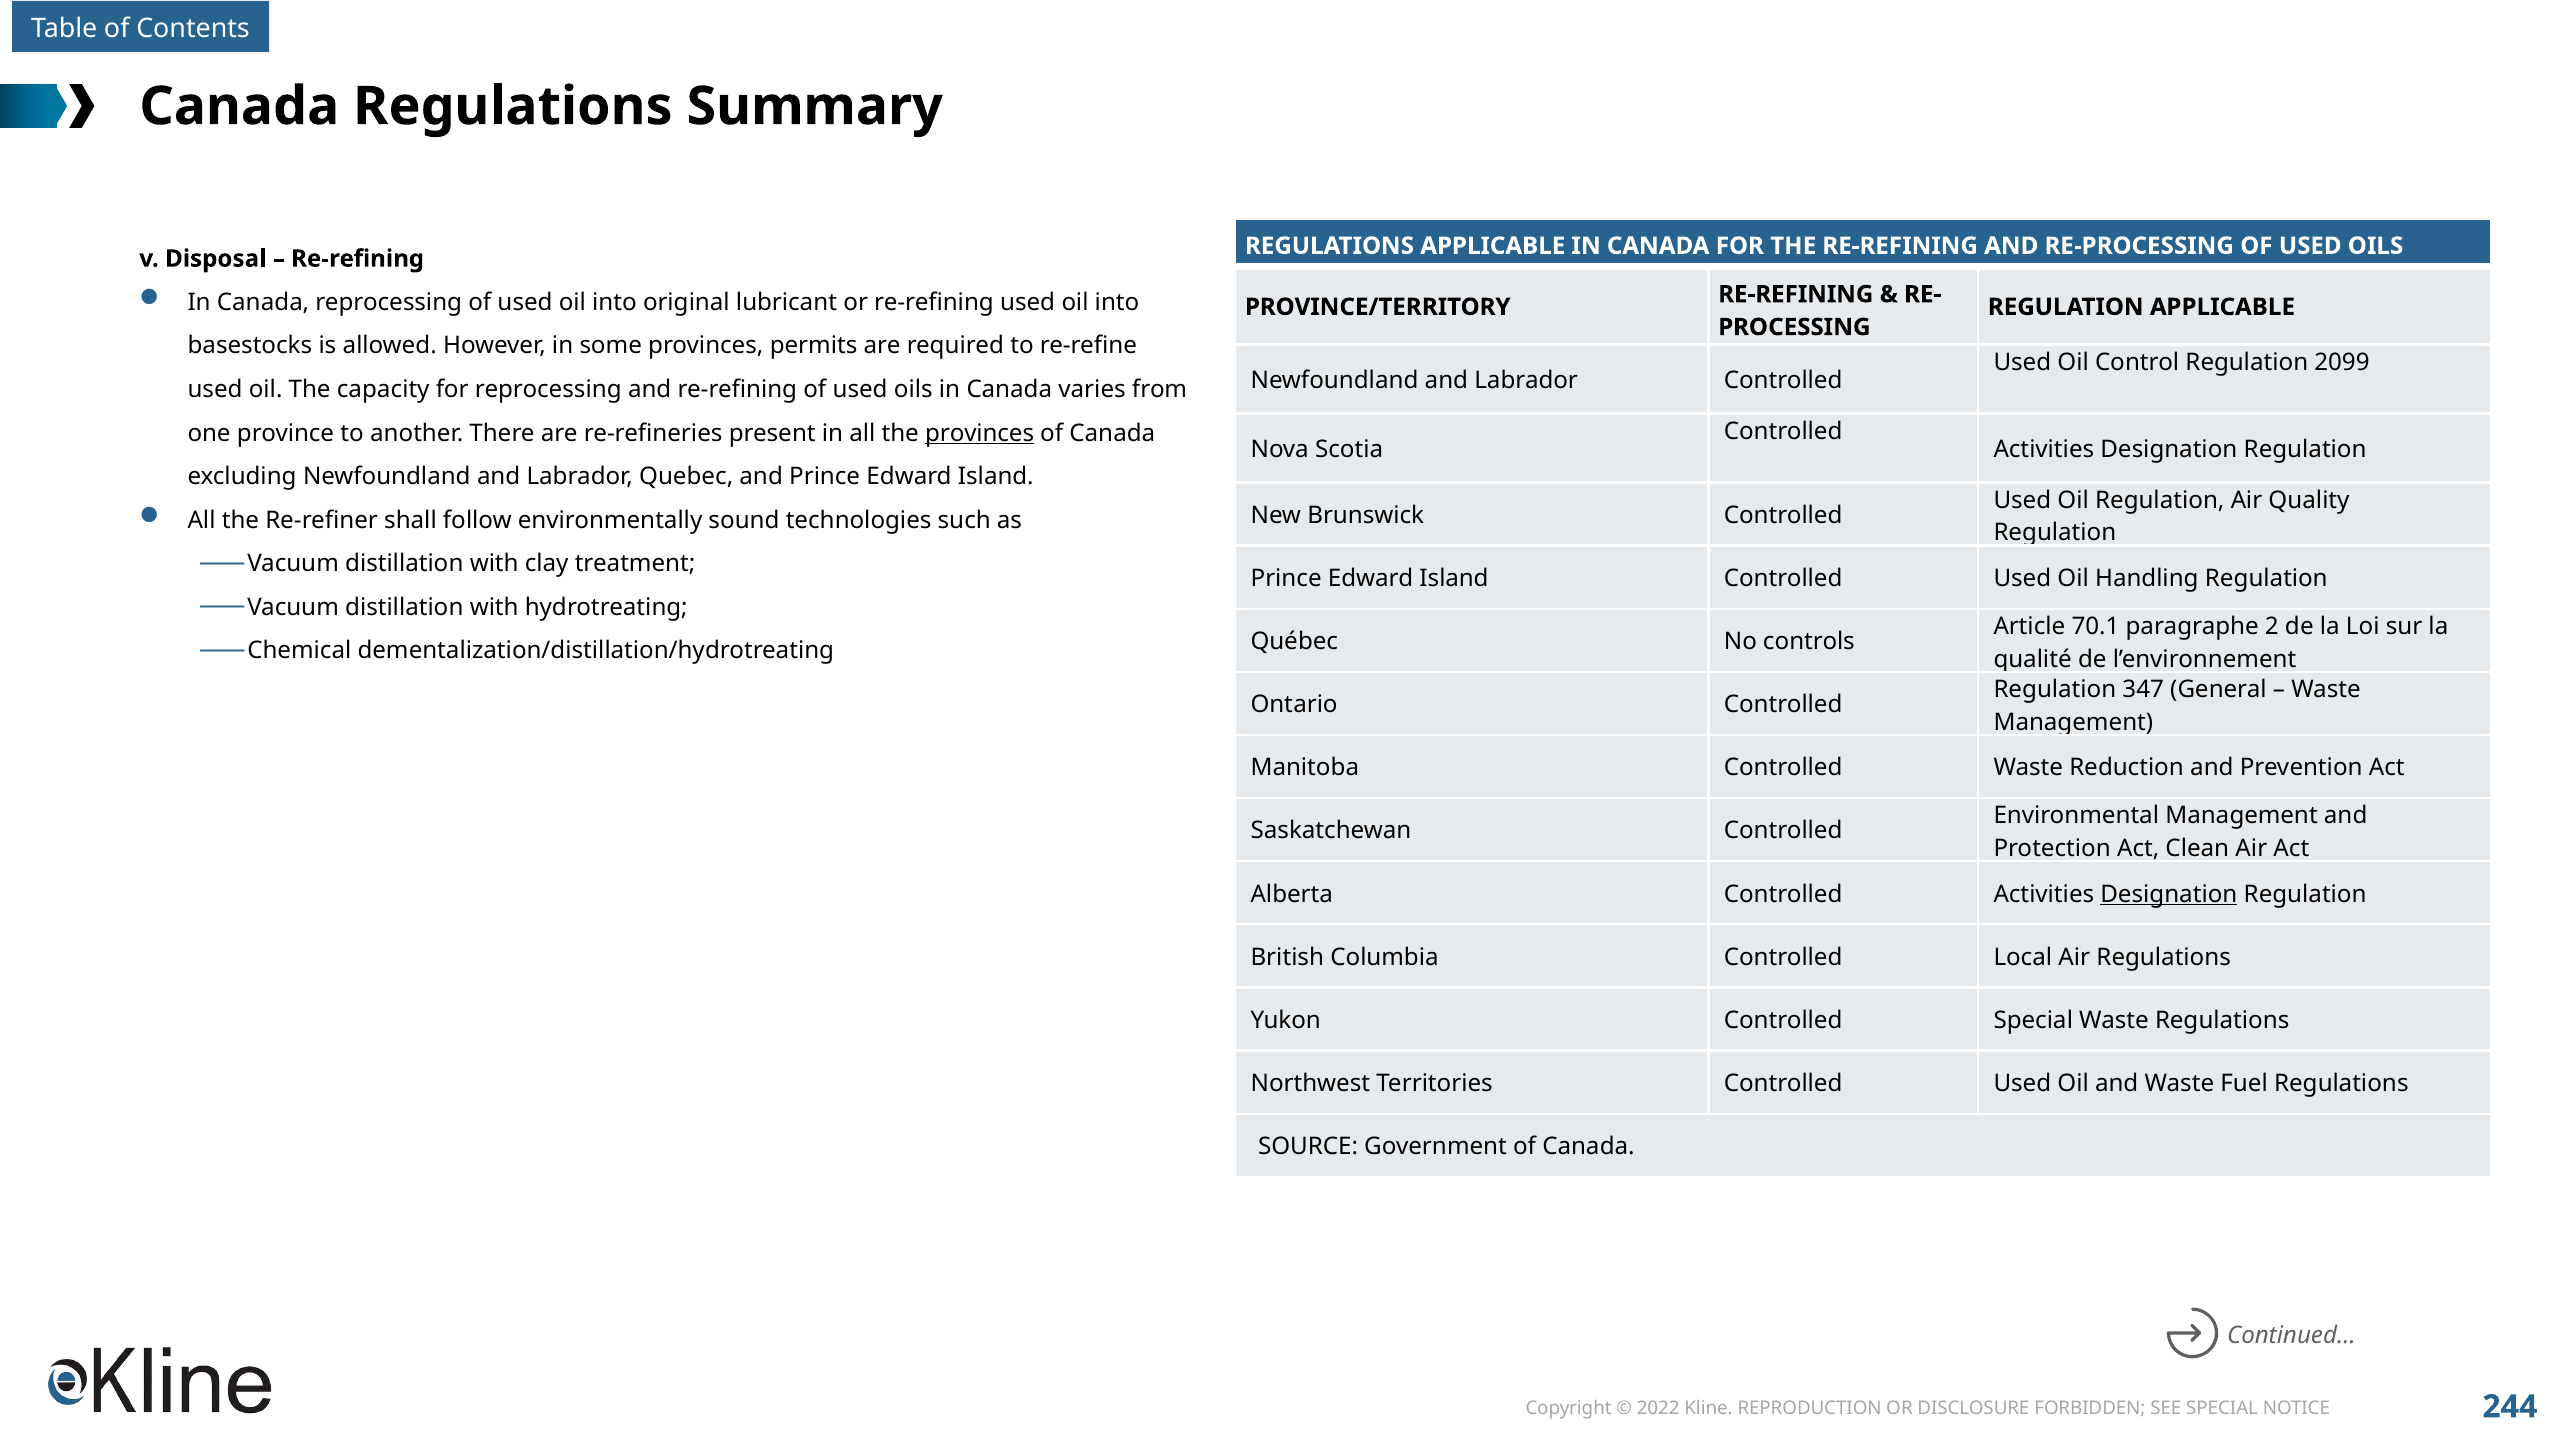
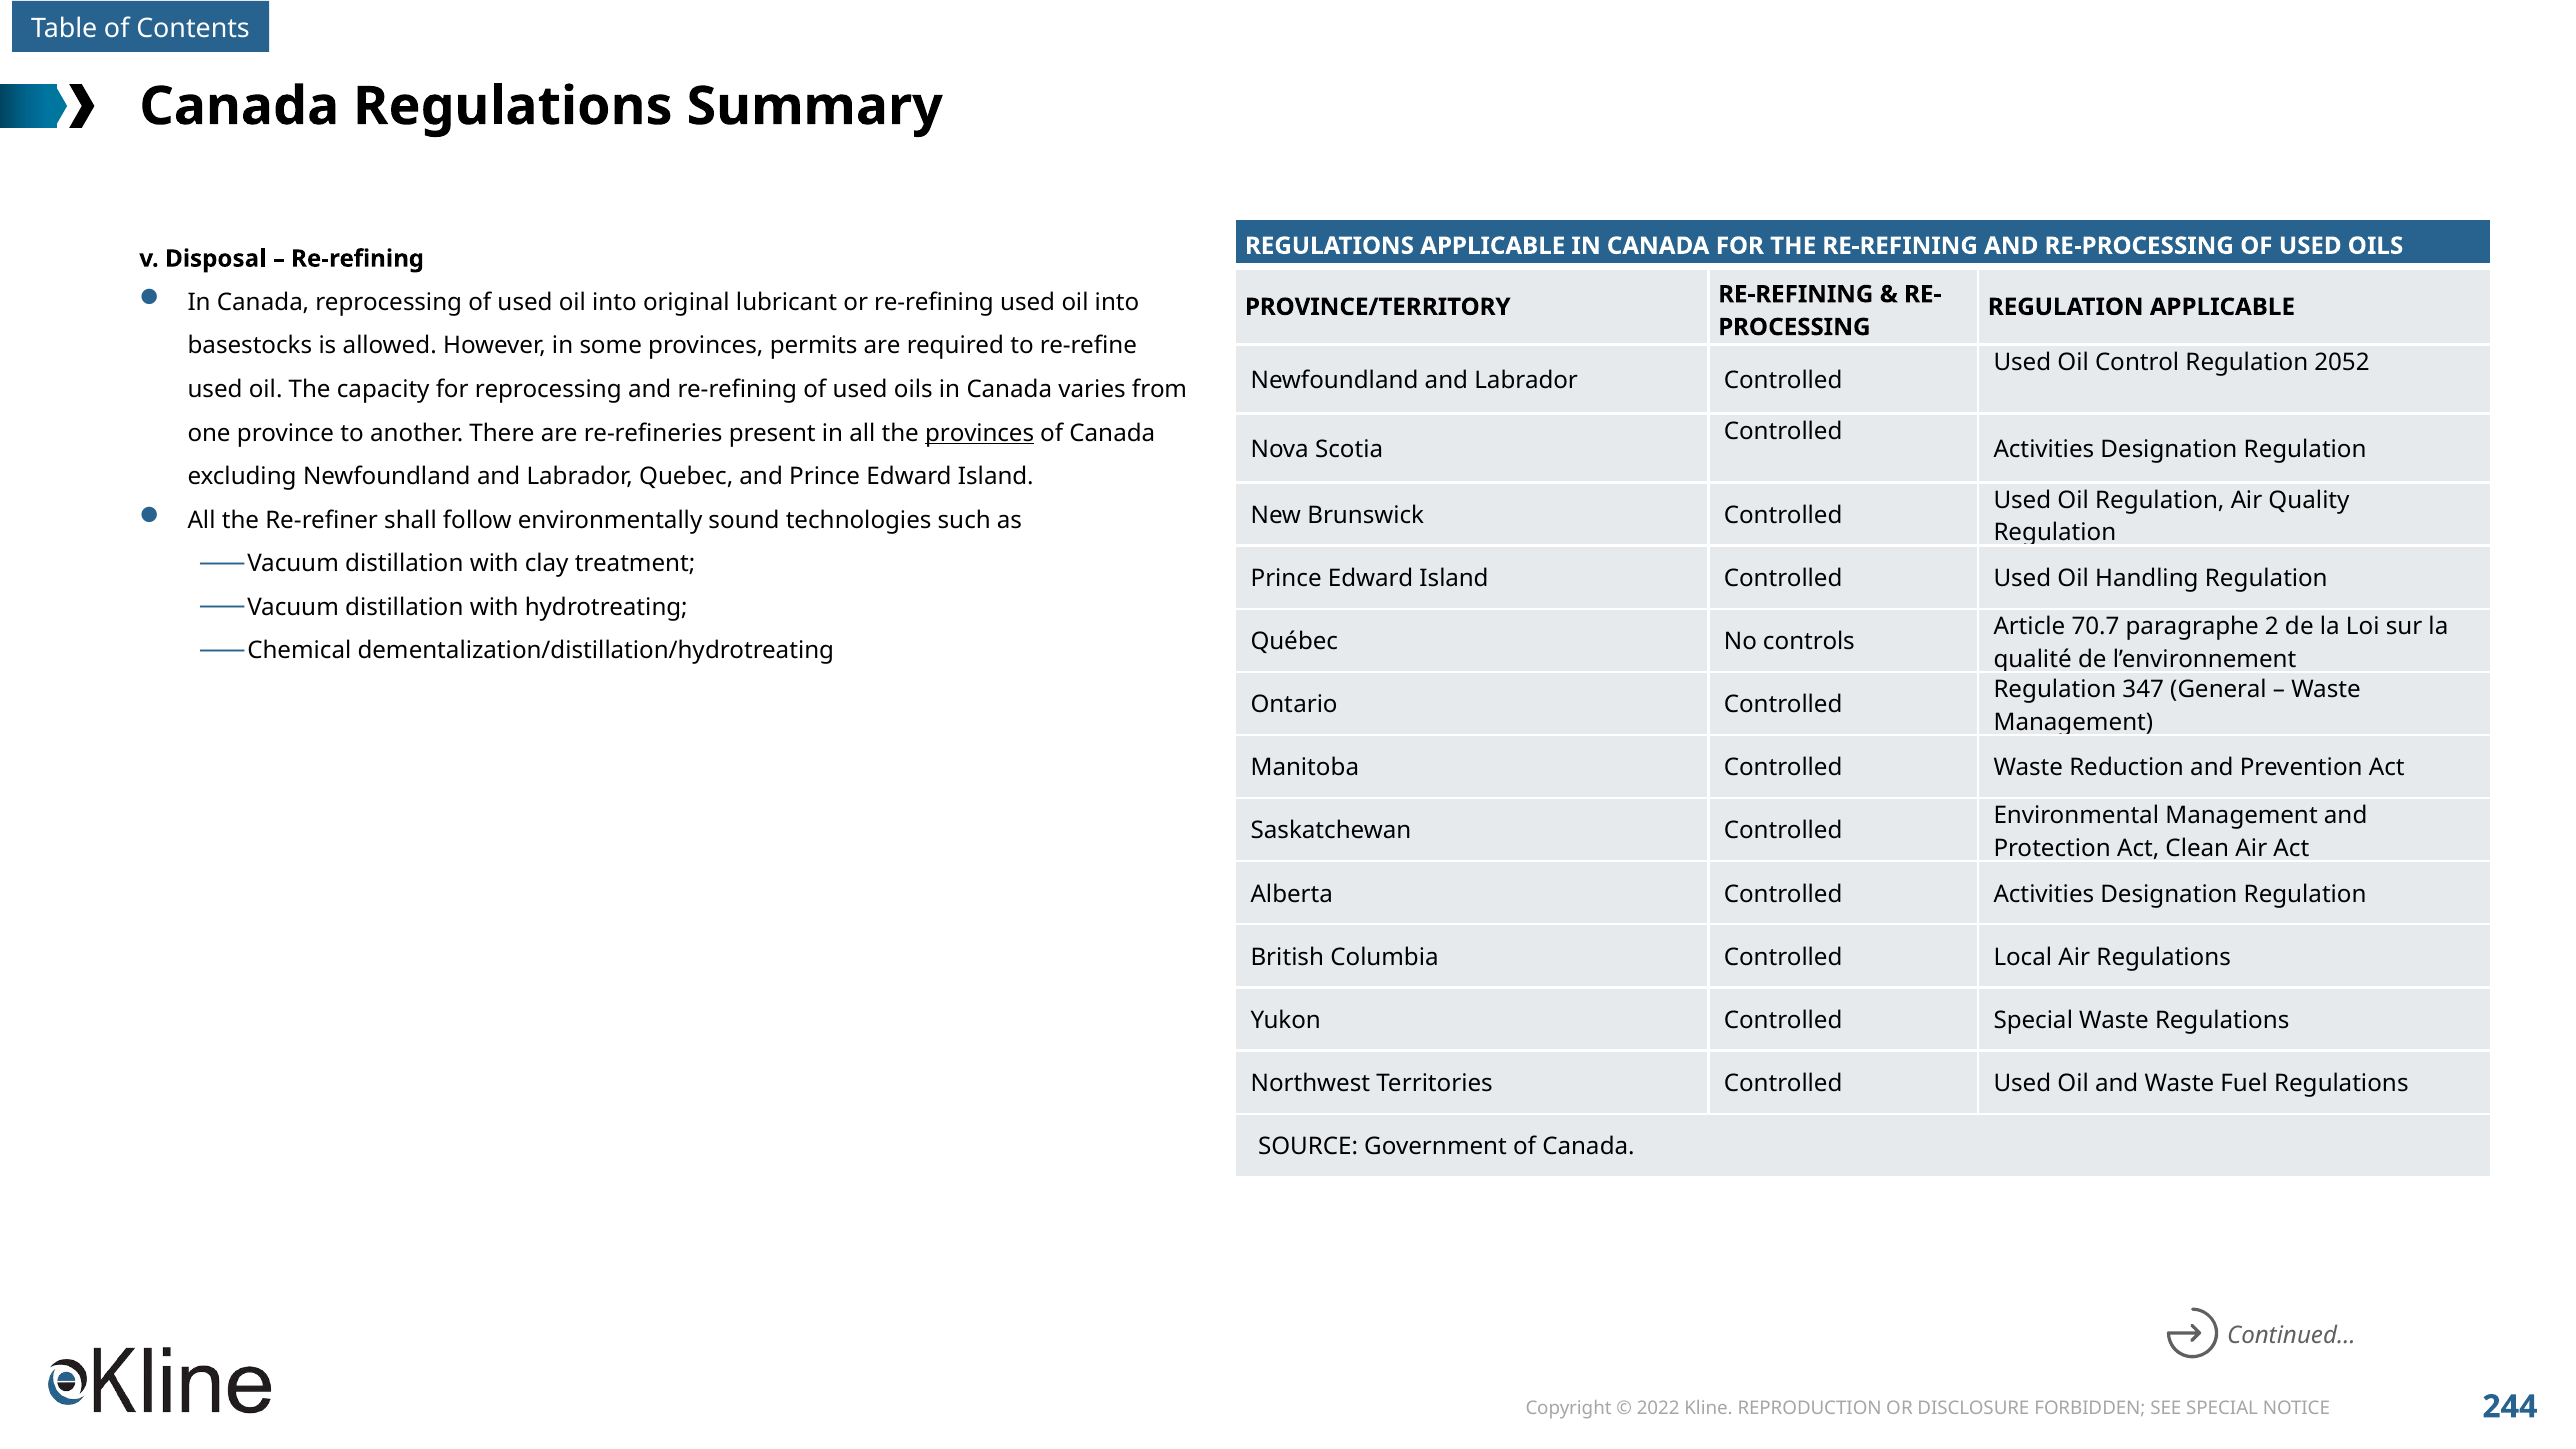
2099: 2099 -> 2052 (2342, 362)
70.1: 70.1 -> 70.7 (2096, 626)
Designation underline: present -> none (2169, 894)
